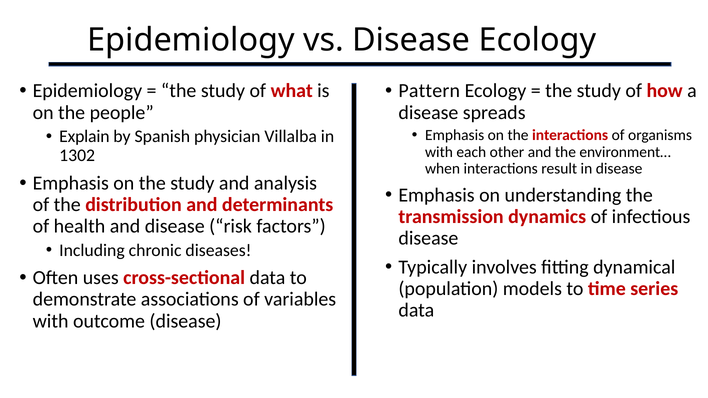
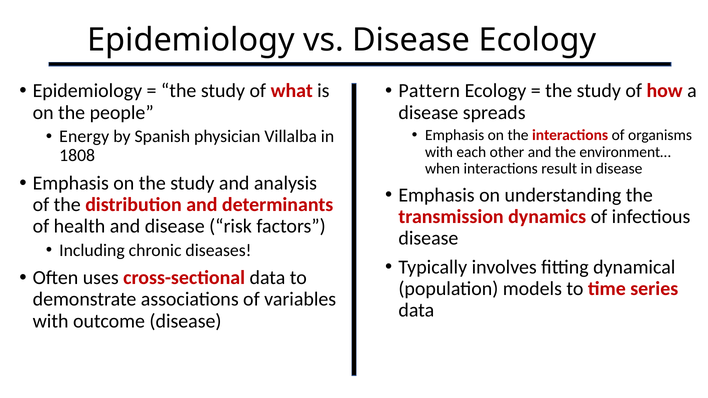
Explain: Explain -> Energy (84, 137)
1302: 1302 -> 1808 (77, 156)
